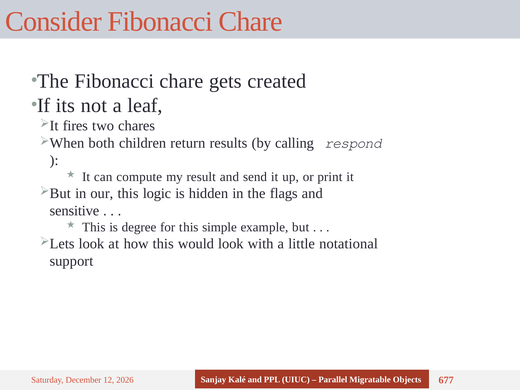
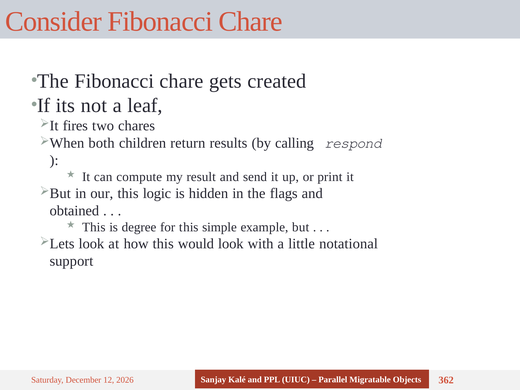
sensitive: sensitive -> obtained (74, 211)
677: 677 -> 362 (446, 380)
